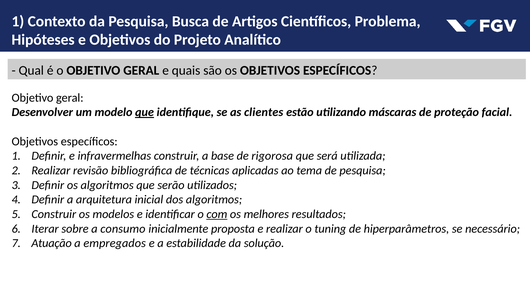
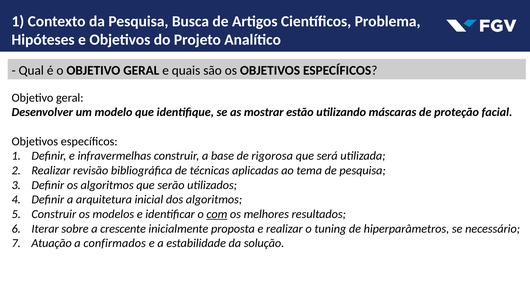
que underline: present -> none (145, 112)
clientes: clientes -> mostrar (264, 112)
consumo: consumo -> crescente (123, 229)
empregados: empregados -> confirmados (115, 243)
